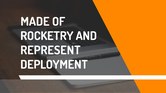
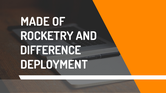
REPRESENT: REPRESENT -> DIFFERENCE (51, 51)
